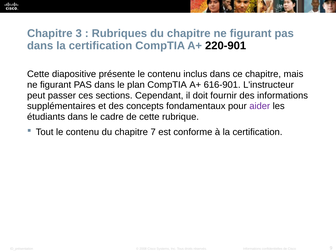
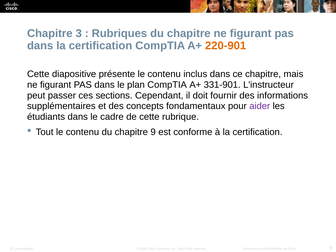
220-901 colour: black -> orange (226, 46)
616-901: 616-901 -> 331-901 (222, 85)
chapitre 7: 7 -> 9 (153, 132)
